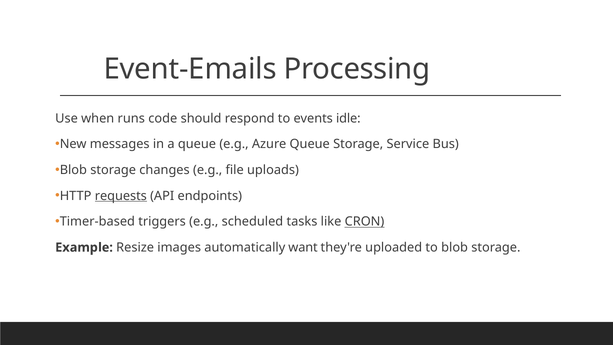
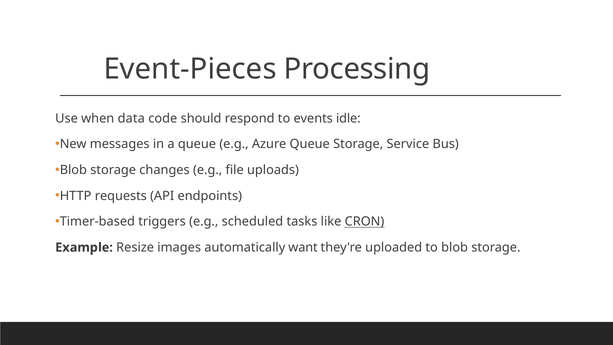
Event-Emails: Event-Emails -> Event-Pieces (190, 69)
runs: runs -> data (131, 118)
requests underline: present -> none (121, 196)
